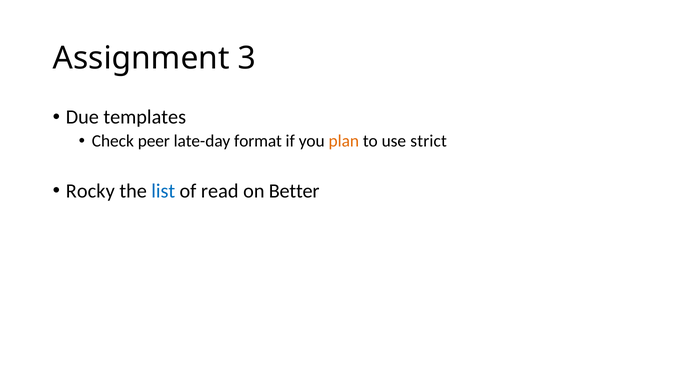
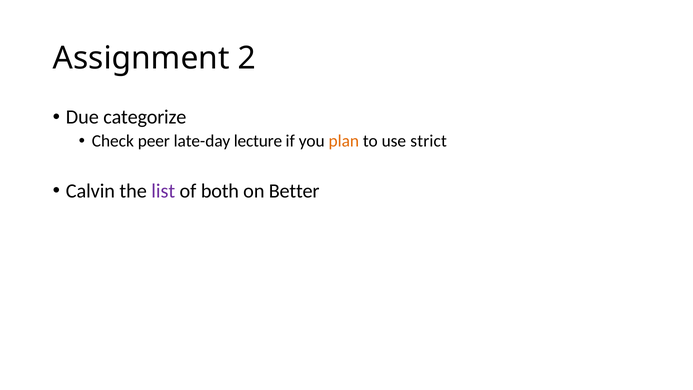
3: 3 -> 2 (247, 58)
templates: templates -> categorize (145, 117)
format: format -> lecture (258, 141)
Rocky: Rocky -> Calvin (90, 191)
list colour: blue -> purple (163, 191)
read: read -> both (220, 191)
